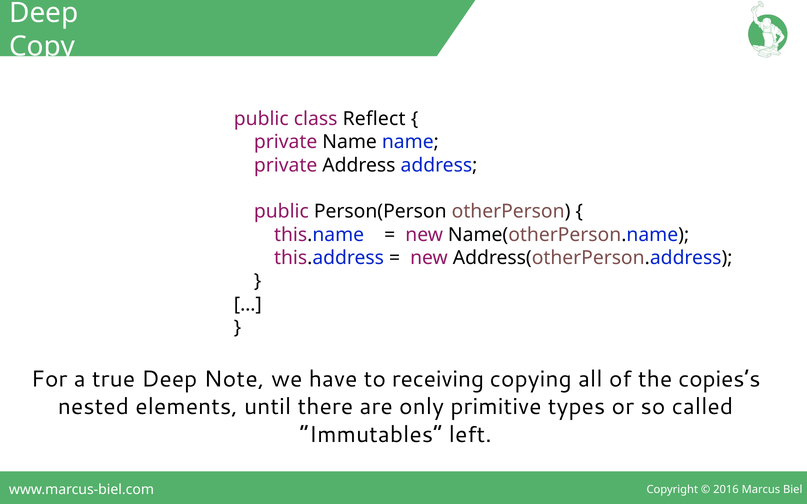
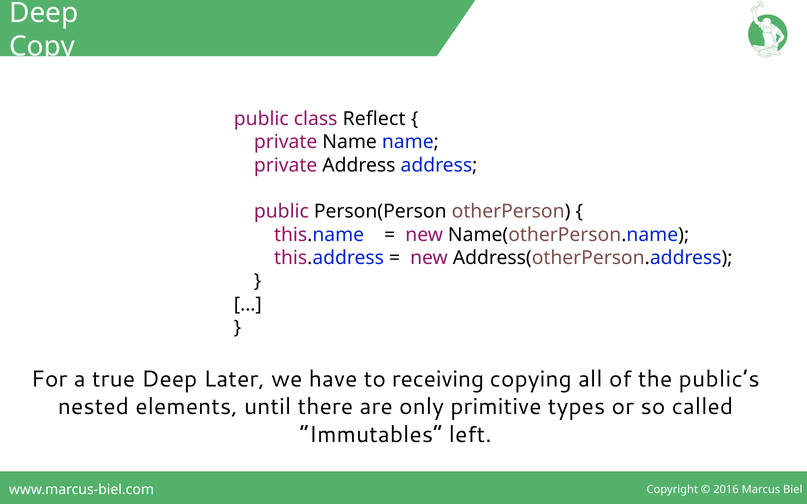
Note: Note -> Later (234, 380)
copies’s: copies’s -> public’s (719, 380)
